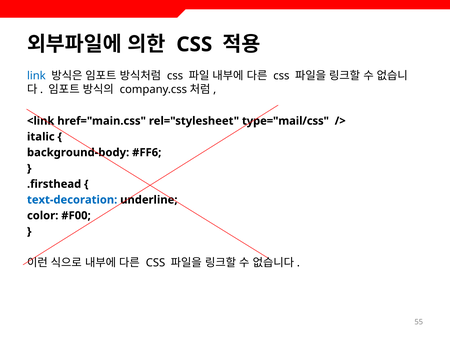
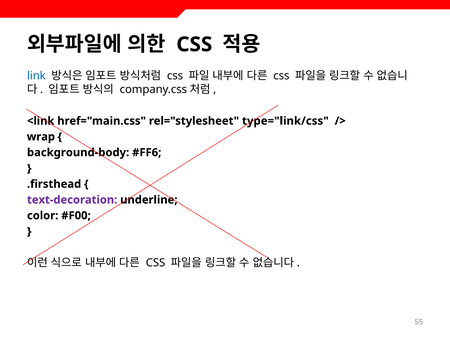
type="mail/css: type="mail/css -> type="link/css (285, 121)
italic: italic -> wrap (41, 137)
text-decoration colour: blue -> purple (72, 200)
